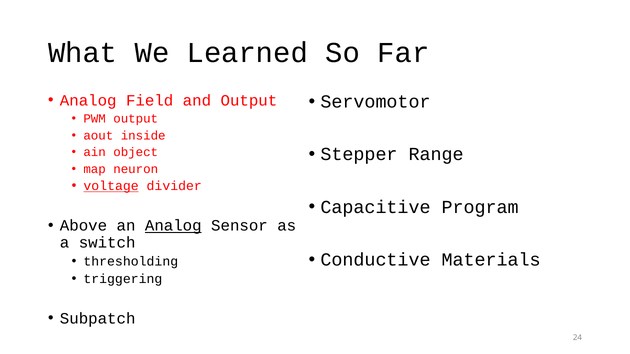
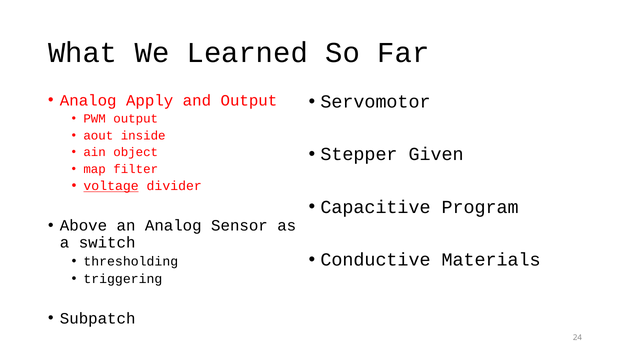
Field: Field -> Apply (150, 100)
Range: Range -> Given (436, 155)
neuron: neuron -> filter (136, 169)
Analog underline: present -> none (173, 226)
